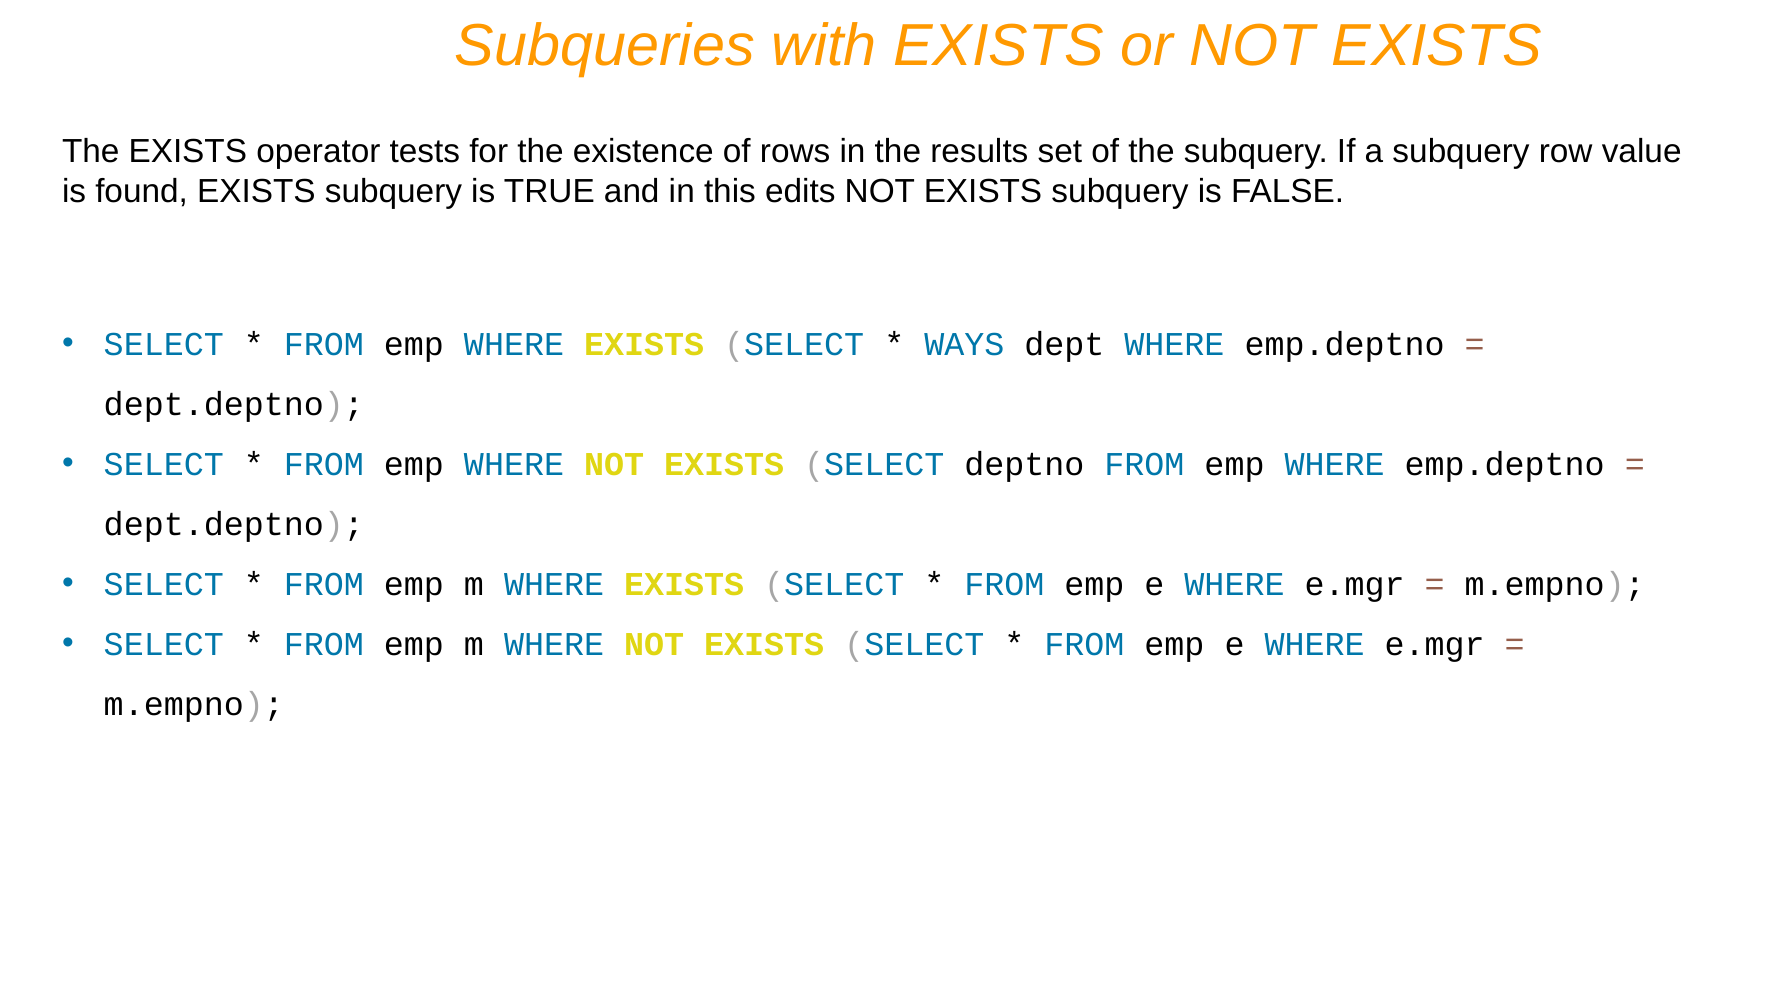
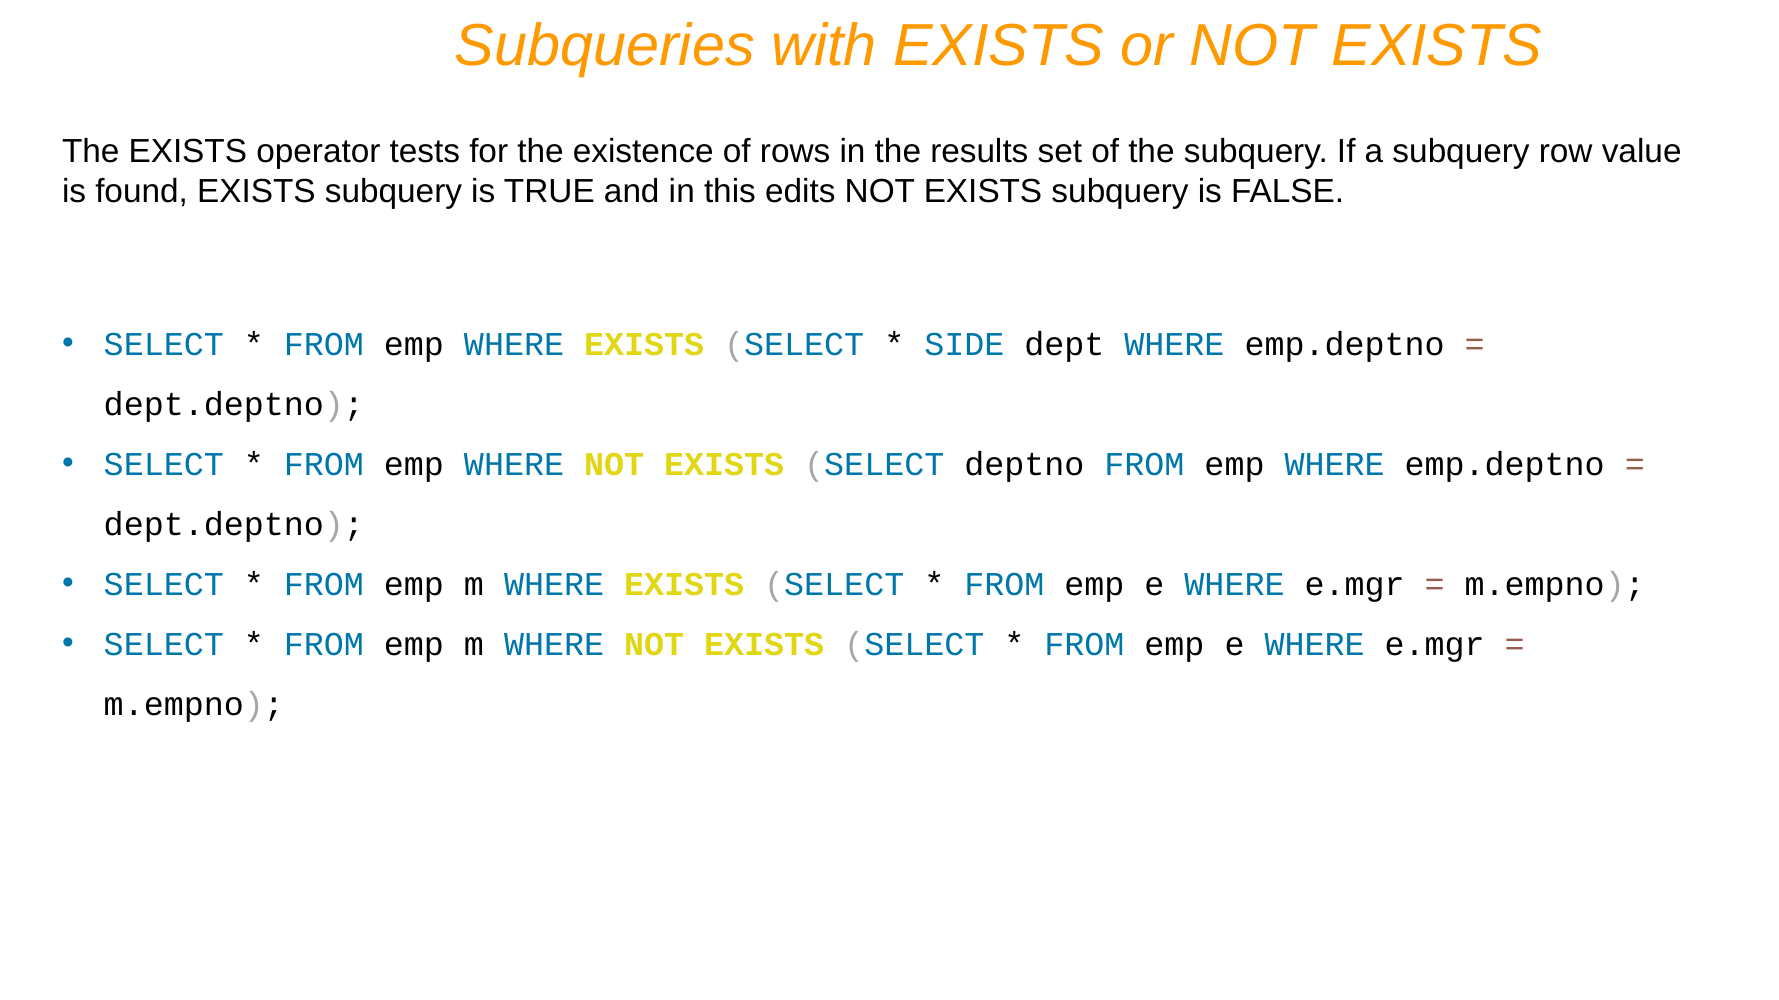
WAYS: WAYS -> SIDE (964, 345)
